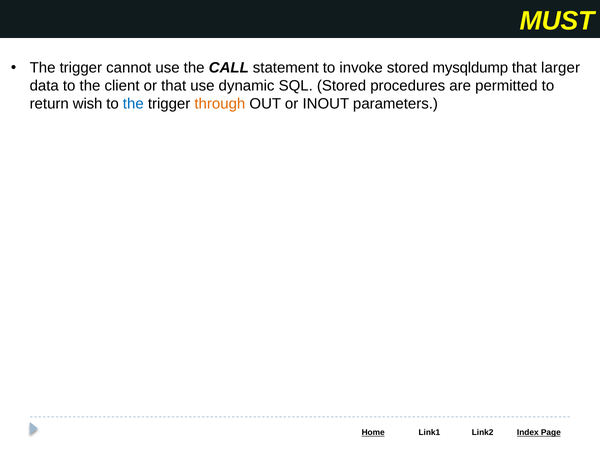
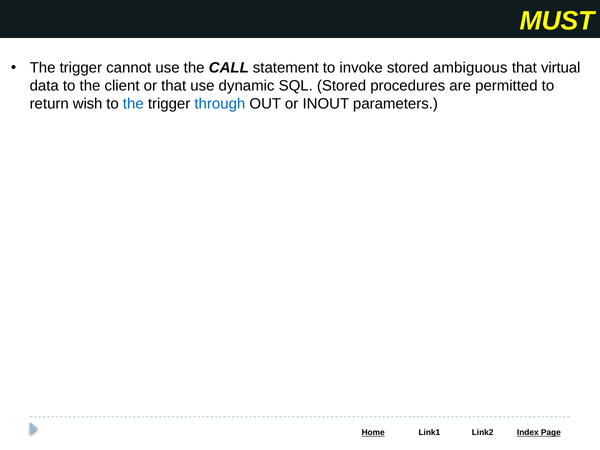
mysqldump: mysqldump -> ambiguous (470, 68)
larger: larger -> virtual (561, 68)
through colour: orange -> blue (220, 104)
